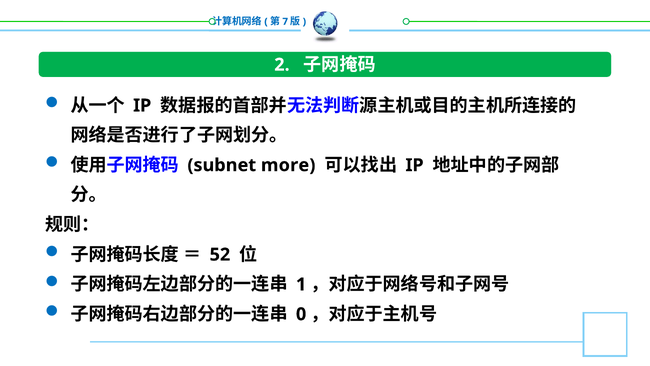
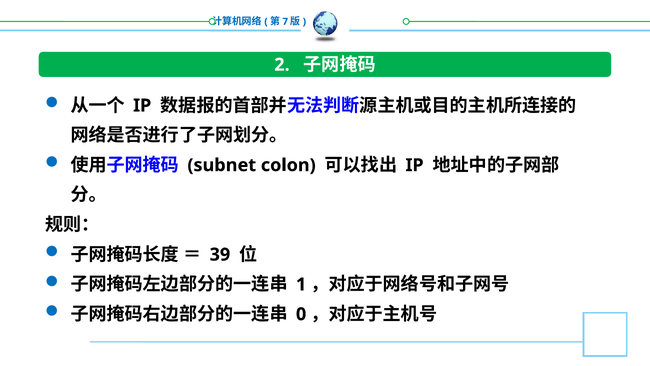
more: more -> colon (288, 165)
52: 52 -> 39 (220, 254)
